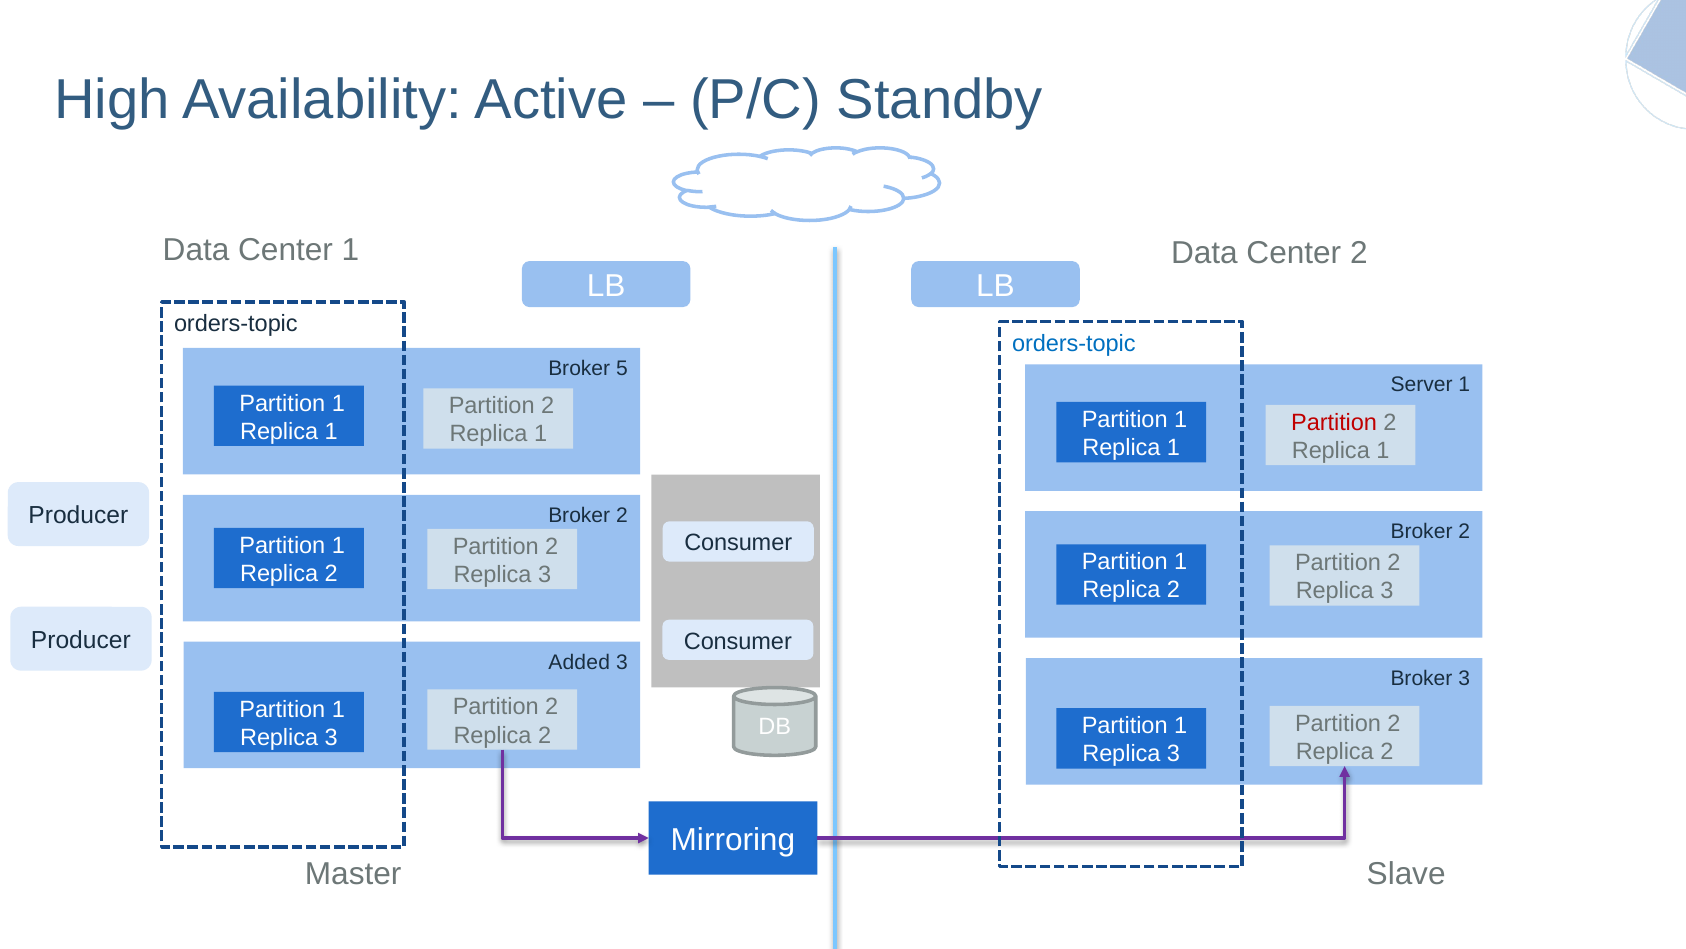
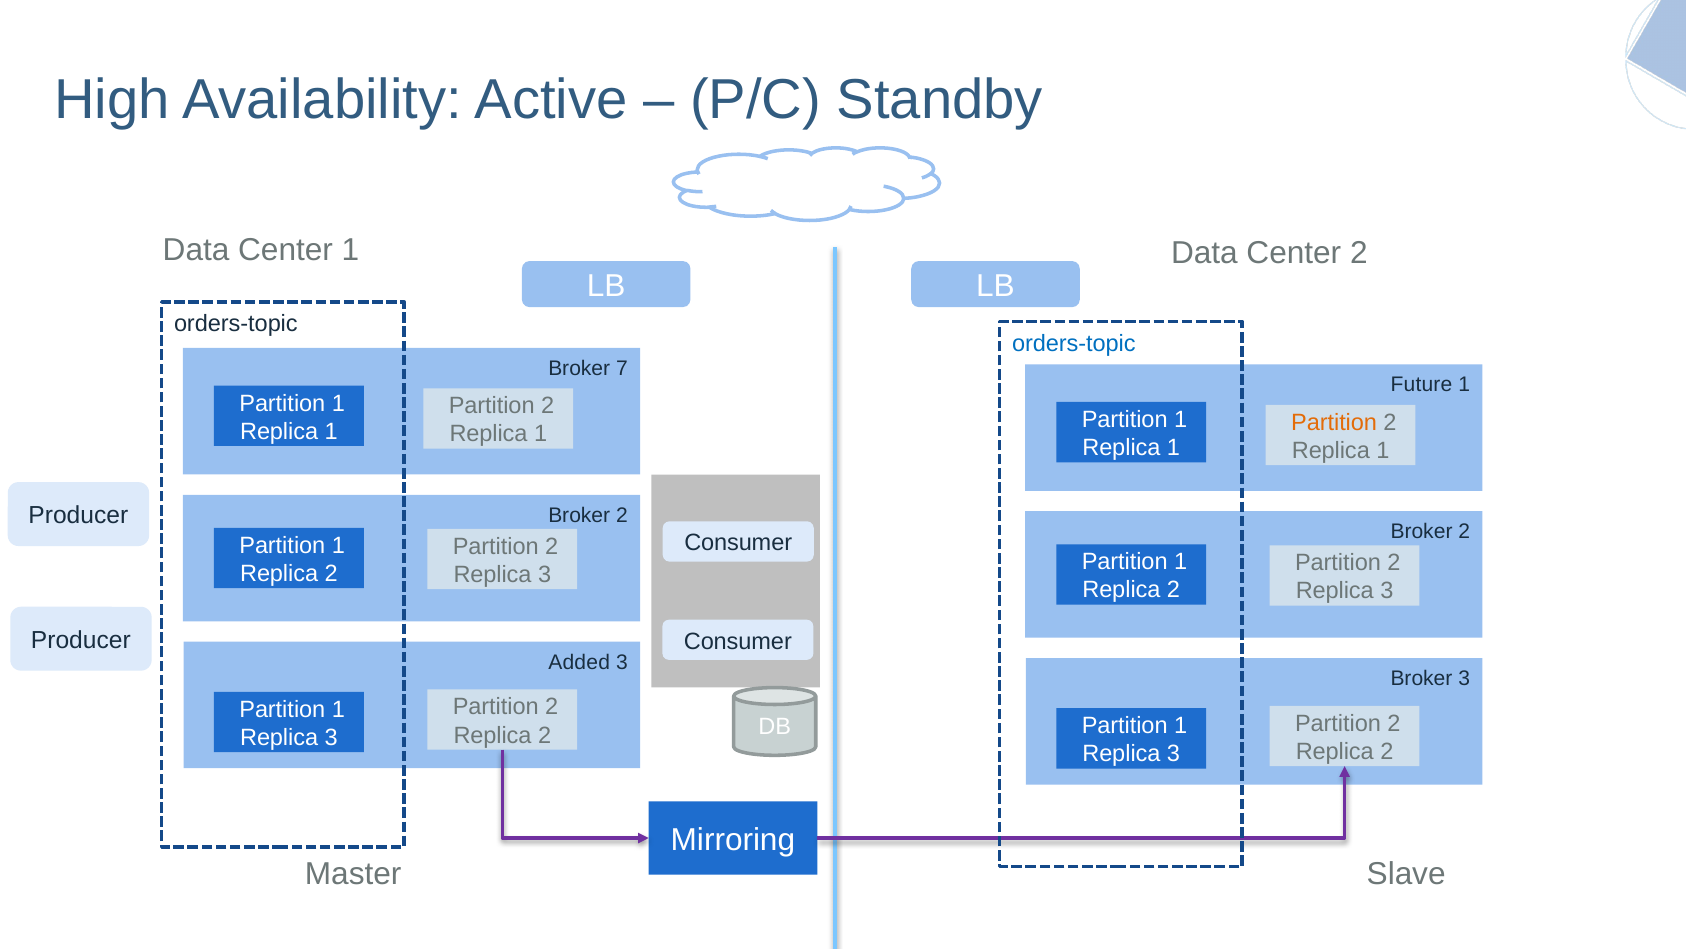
5: 5 -> 7 (622, 368)
Server: Server -> Future (1422, 384)
Partition colour: red -> orange (1334, 422)
